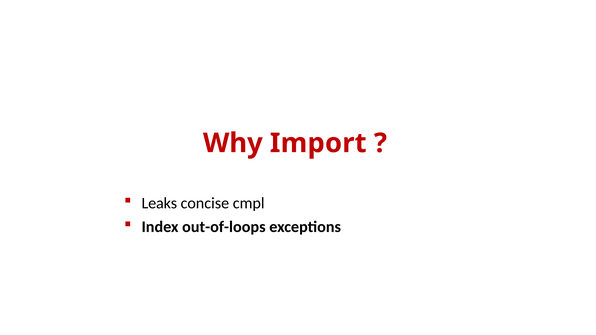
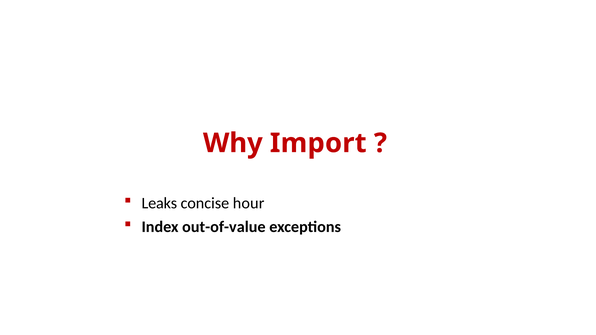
cmpl: cmpl -> hour (249, 203)
out-of-loops: out-of-loops -> out-of-value (224, 227)
